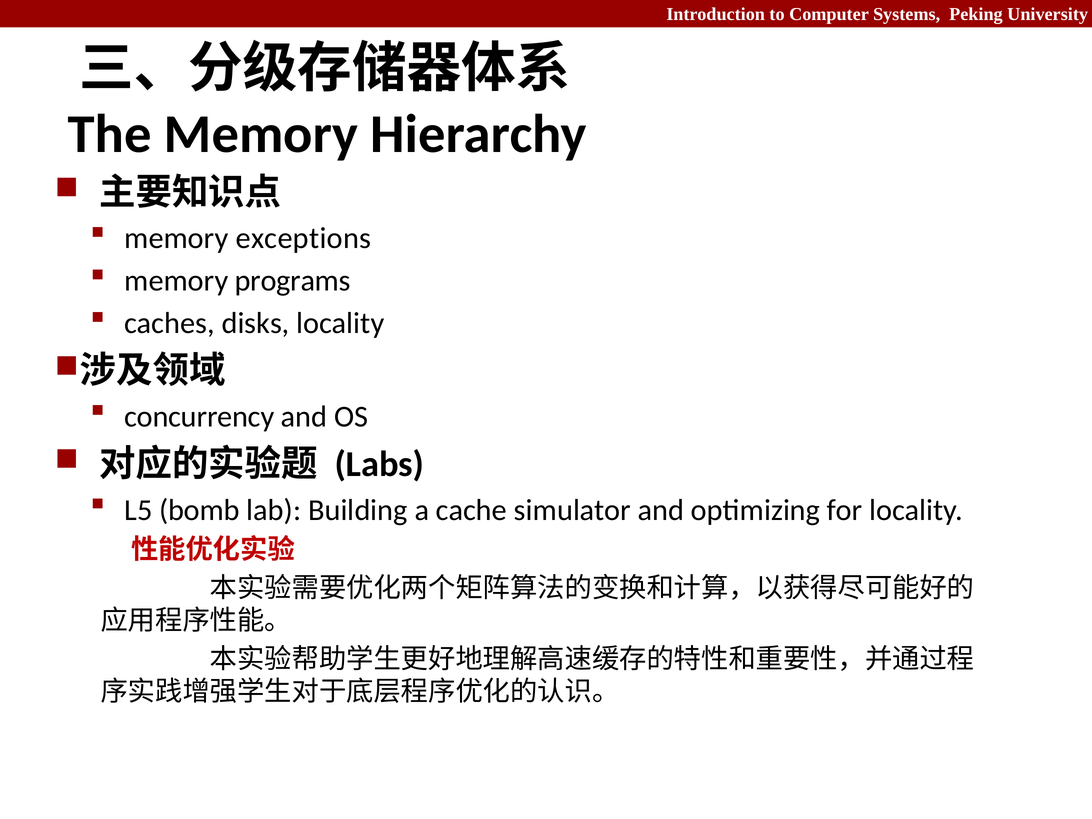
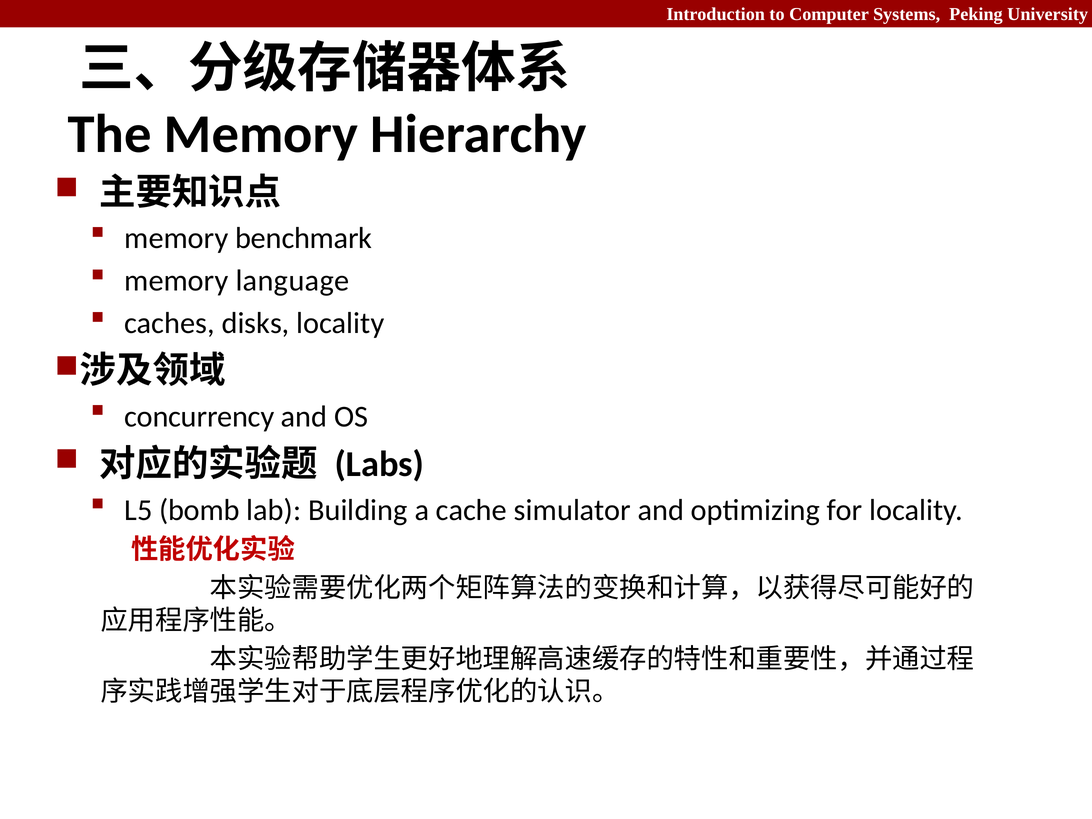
exceptions: exceptions -> benchmark (304, 238)
programs: programs -> language (292, 281)
